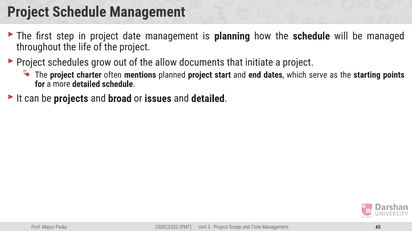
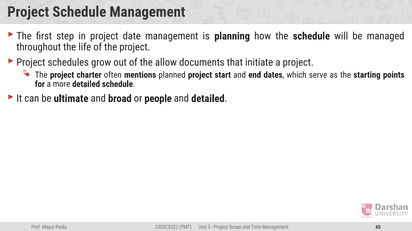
projects: projects -> ultimate (71, 99)
issues: issues -> people (158, 99)
